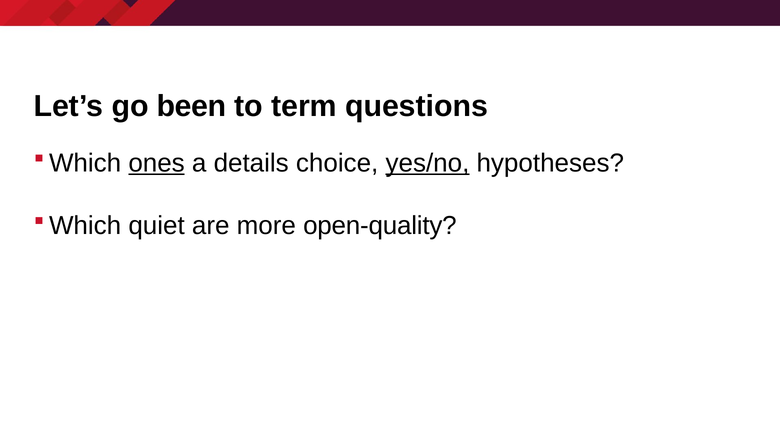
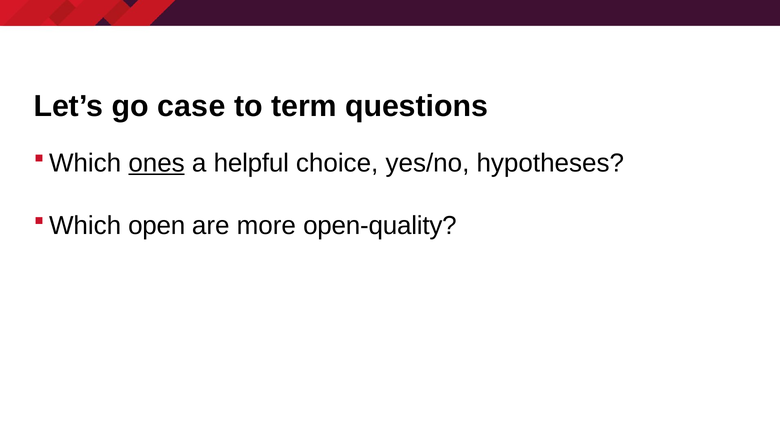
been: been -> case (191, 106)
details: details -> helpful (251, 163)
yes/no underline: present -> none (427, 163)
quiet: quiet -> open (157, 225)
